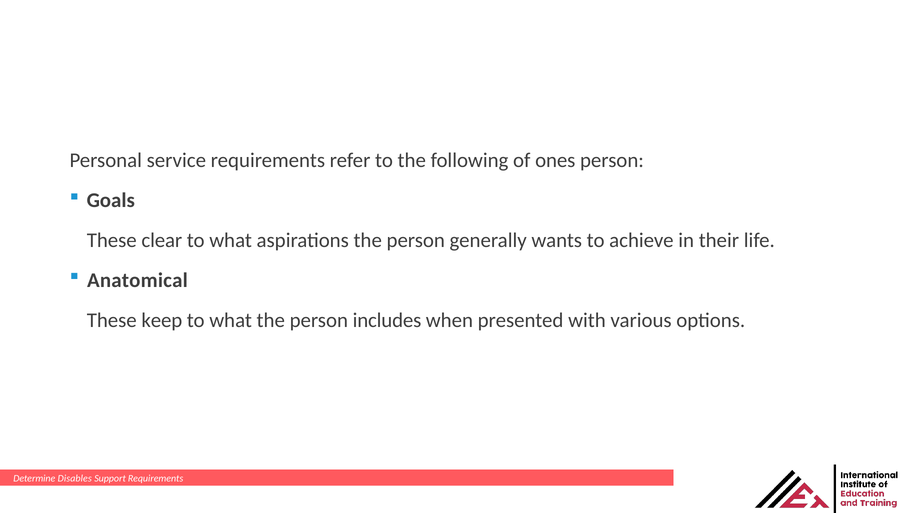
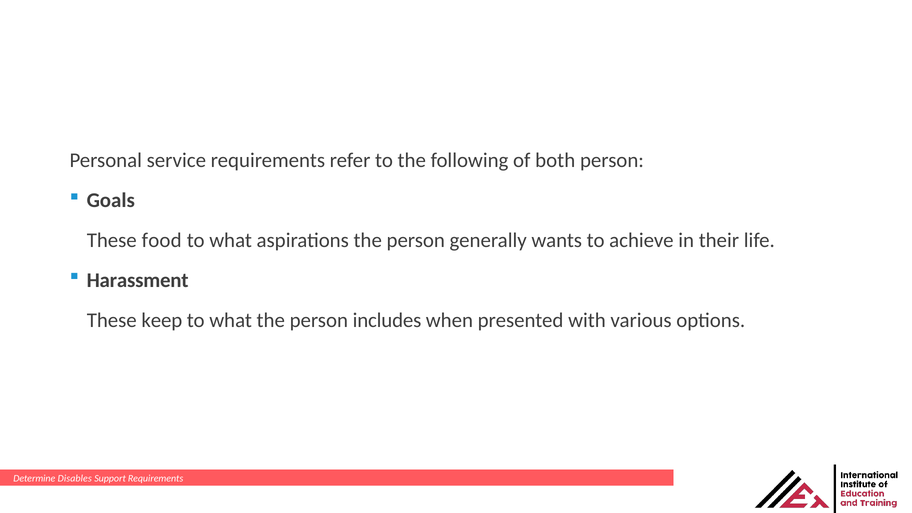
ones: ones -> both (555, 161)
clear: clear -> food (162, 241)
Anatomical: Anatomical -> Harassment (138, 280)
